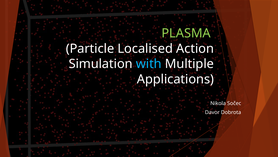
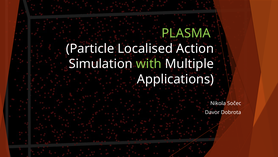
with colour: light blue -> light green (149, 64)
